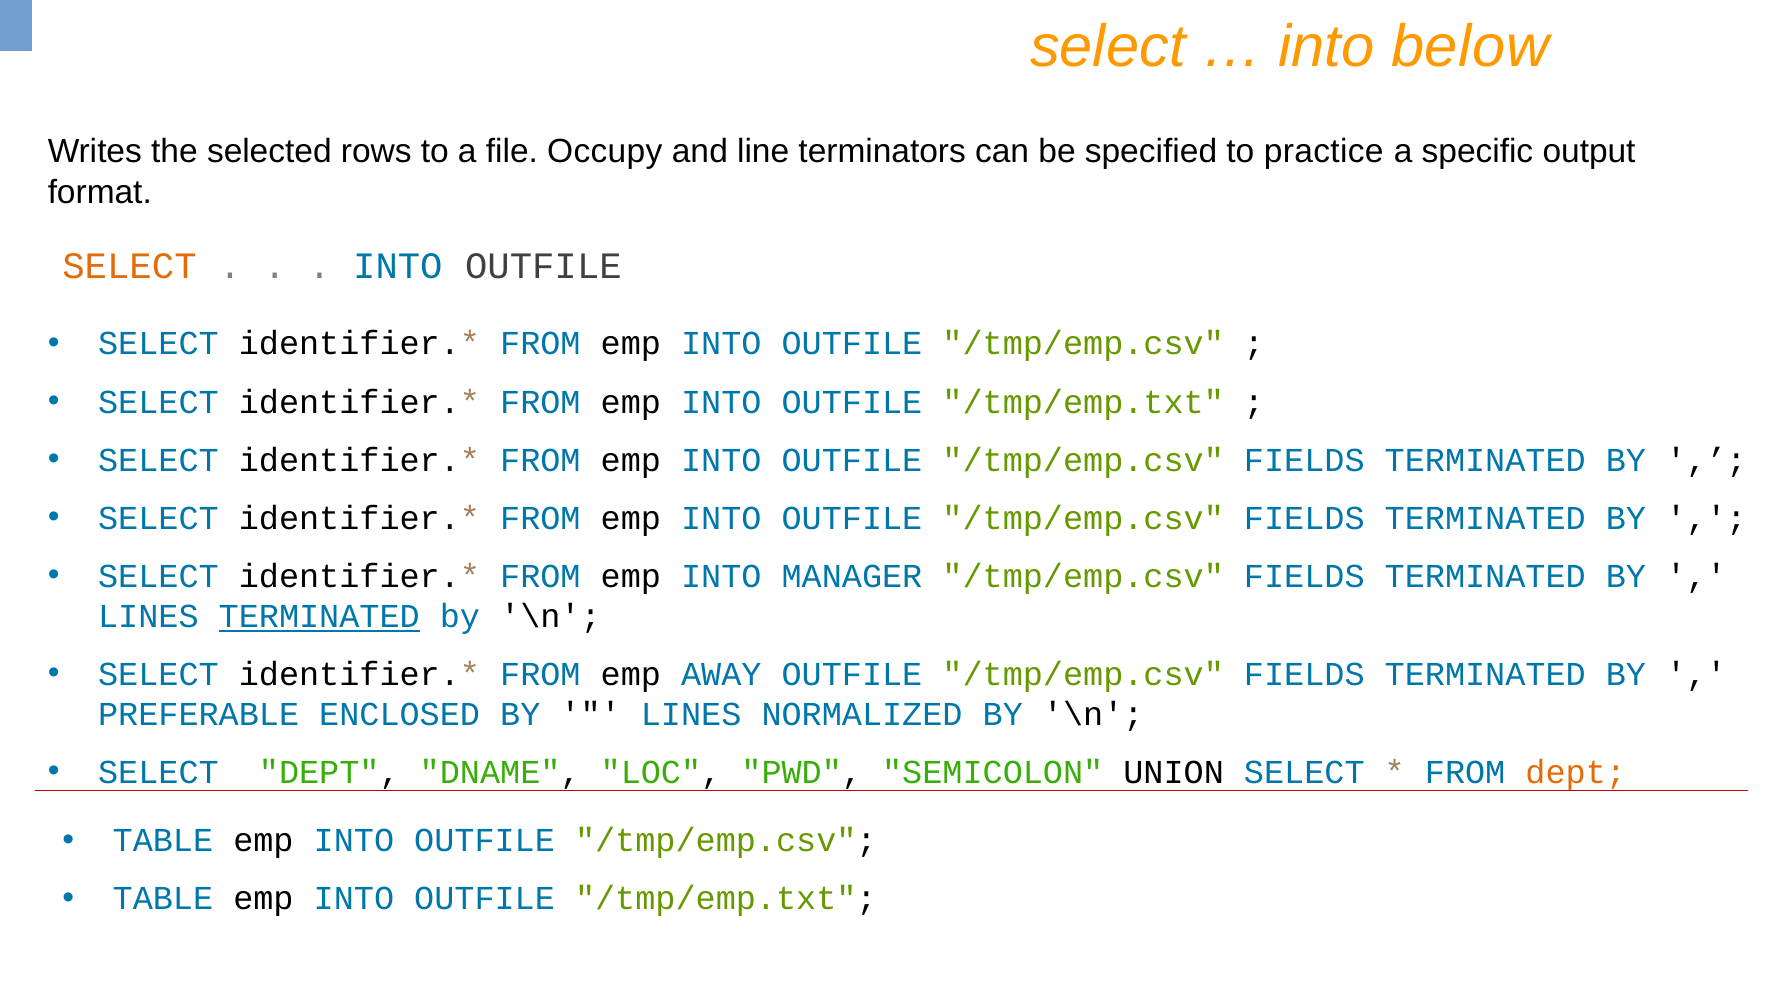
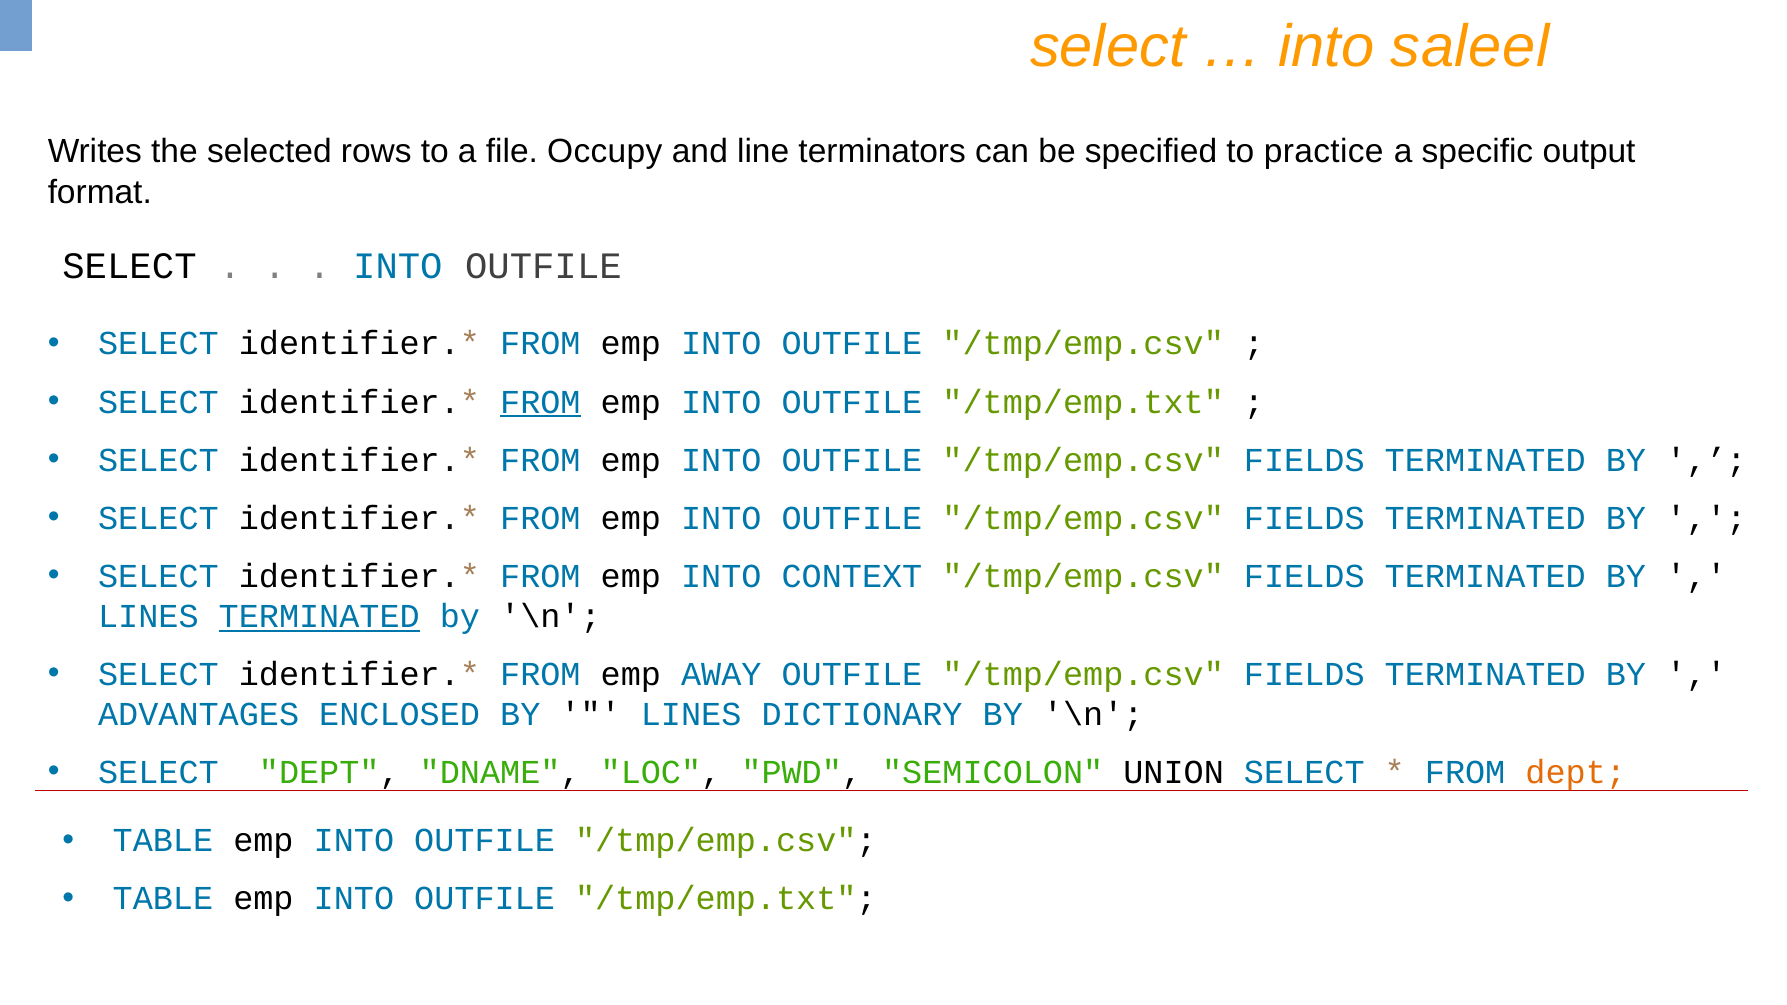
below: below -> saleel (1470, 47)
SELECT colour: orange -> black (129, 266)
FROM underline: none -> present (540, 402)
MANAGER: MANAGER -> CONTEXT (852, 576)
PREFERABLE: PREFERABLE -> ADVANTAGES (199, 715)
NORMALIZED: NORMALIZED -> DICTIONARY (862, 715)
